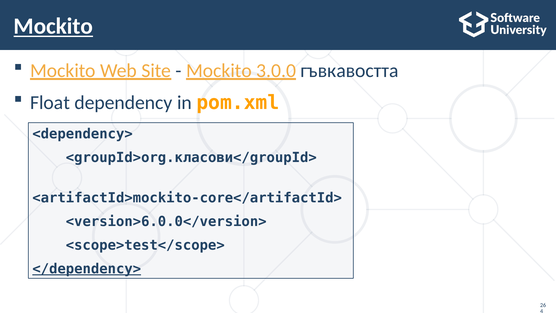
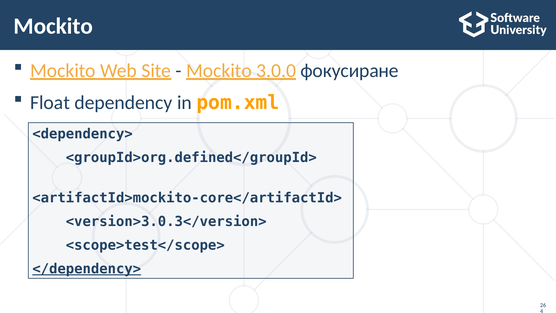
Mockito underline: present -> none (53, 26)
гъвкавостта: гъвкавостта -> фокусиране (350, 71)
<groupId>org.класови</groupId>: <groupId>org.класови</groupId> -> <groupId>org.defined</groupId> (191, 158)
<version>6.0.0</version>: <version>6.0.0</version> -> <version>3.0.3</version> (166, 221)
